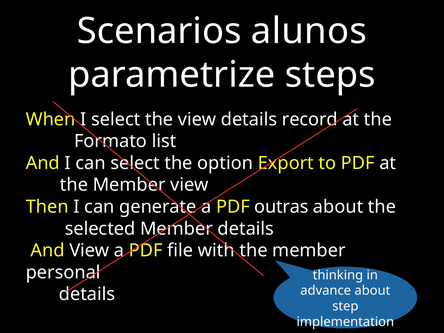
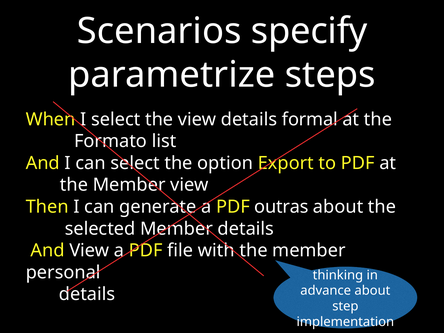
alunos: alunos -> specify (309, 31)
record: record -> formal (310, 119)
